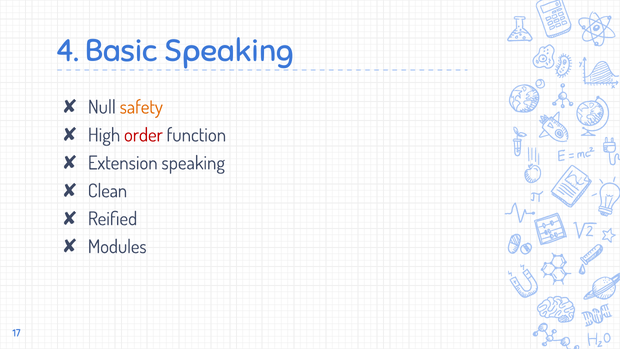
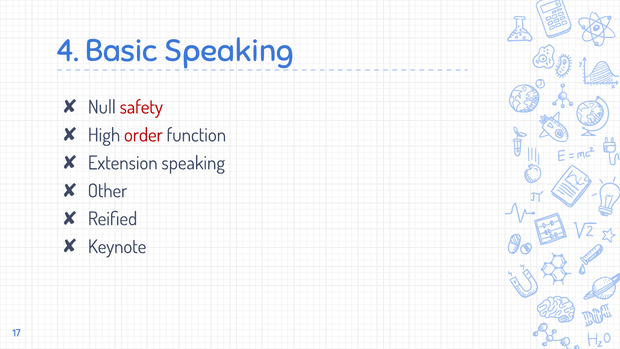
safety colour: orange -> red (141, 107)
Clean: Clean -> Other (107, 191)
Modules: Modules -> Keynote (117, 247)
